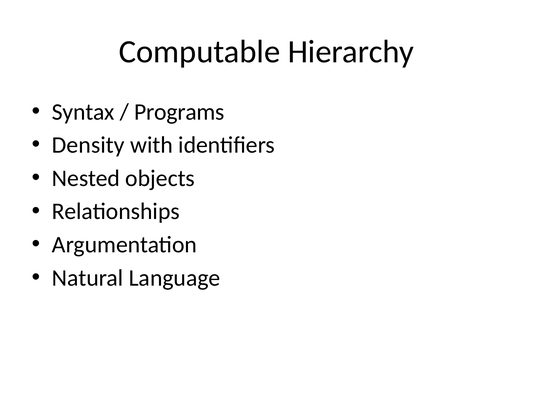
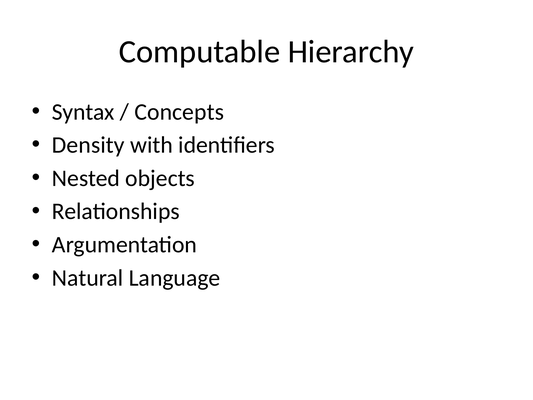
Programs: Programs -> Concepts (179, 112)
